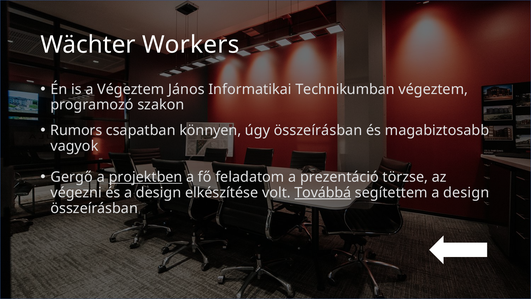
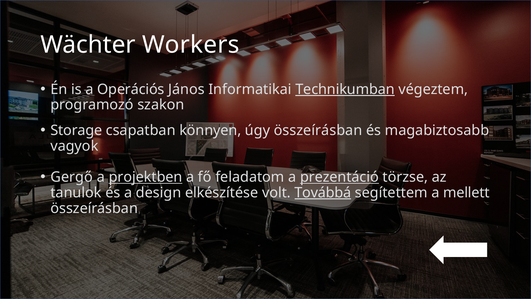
a Végeztem: Végeztem -> Operációs (131, 89)
Technikumban underline: none -> present (345, 89)
Rumors: Rumors -> Storage (76, 130)
prezentáció underline: none -> present (339, 177)
végezni: végezni -> tanulok (76, 192)
segítettem a design: design -> mellett (466, 192)
